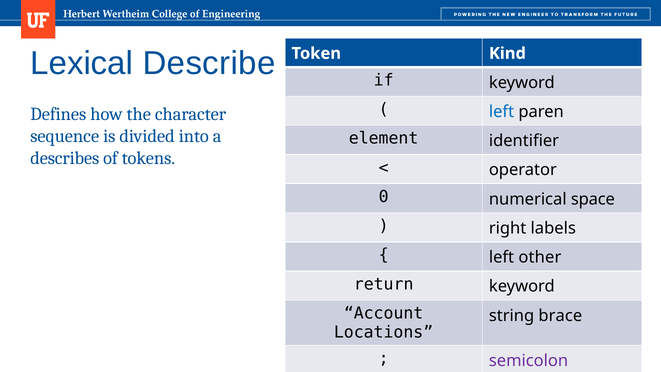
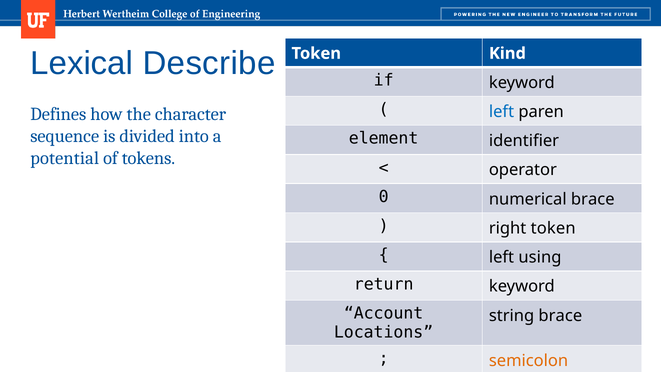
describes: describes -> potential (65, 158)
numerical space: space -> brace (593, 199)
right labels: labels -> token (553, 228)
other: other -> using (540, 257)
semicolon colour: purple -> orange (529, 360)
